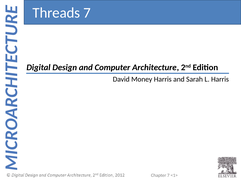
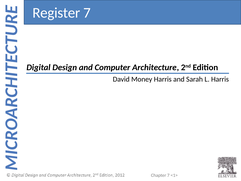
Threads: Threads -> Register (56, 13)
